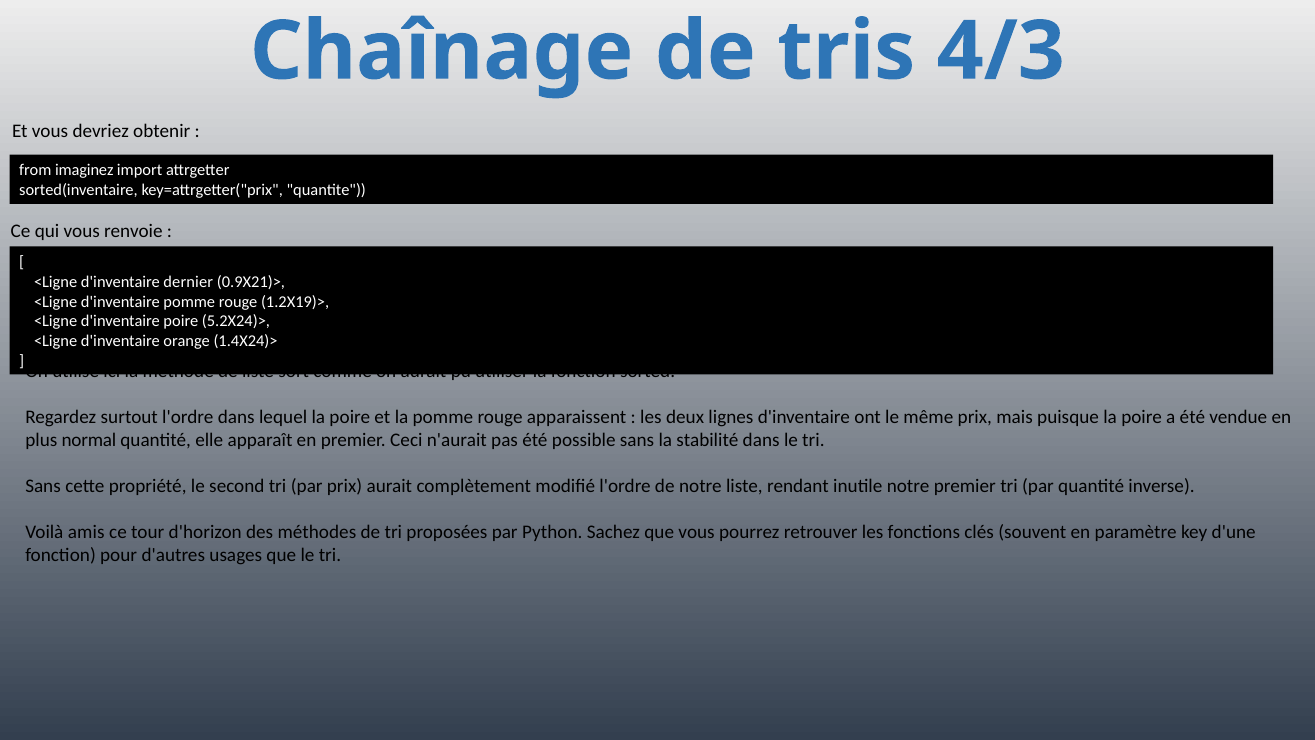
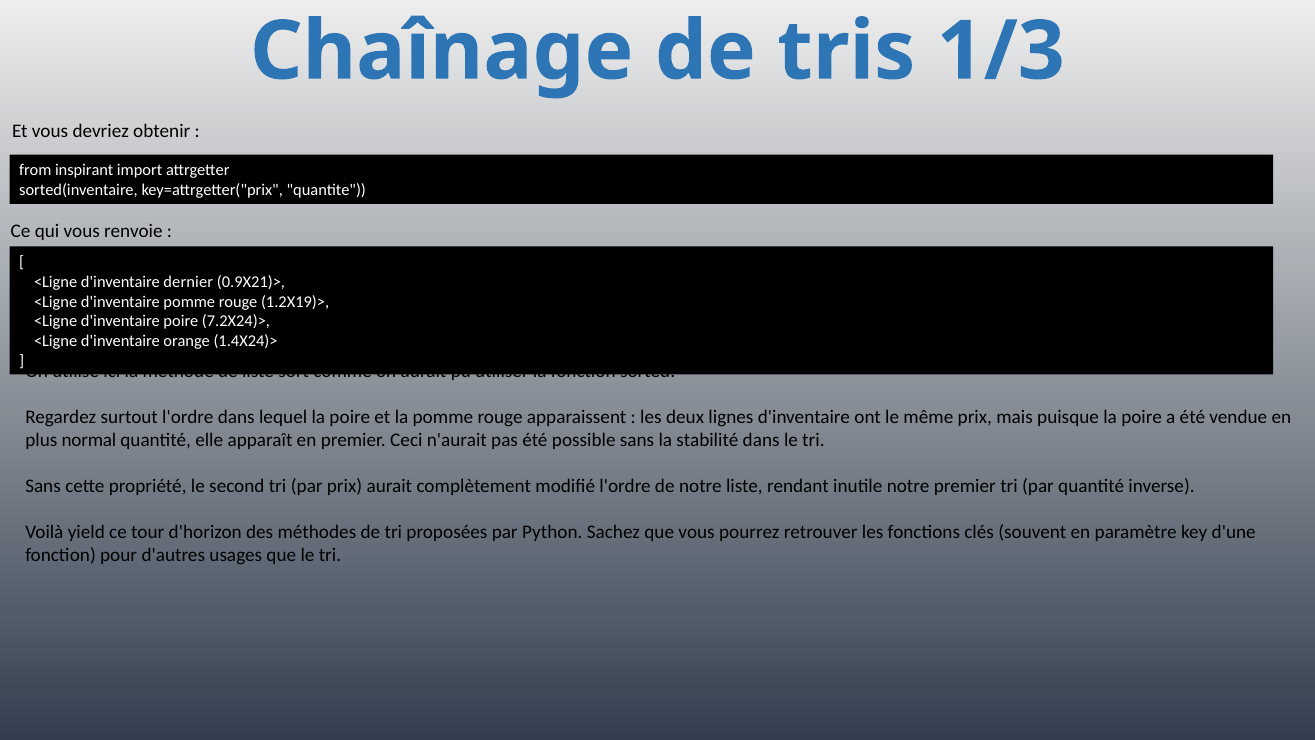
4/3: 4/3 -> 1/3 (1001, 51)
imaginez: imaginez -> inspirant (84, 170)
5.2X24)>: 5.2X24)> -> 7.2X24)> (236, 321)
amis: amis -> yield (86, 532)
